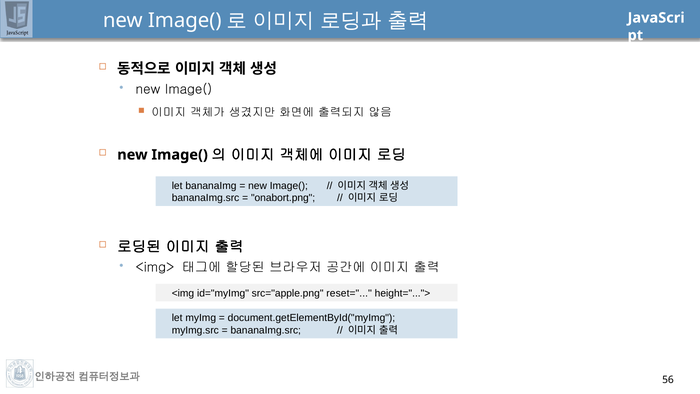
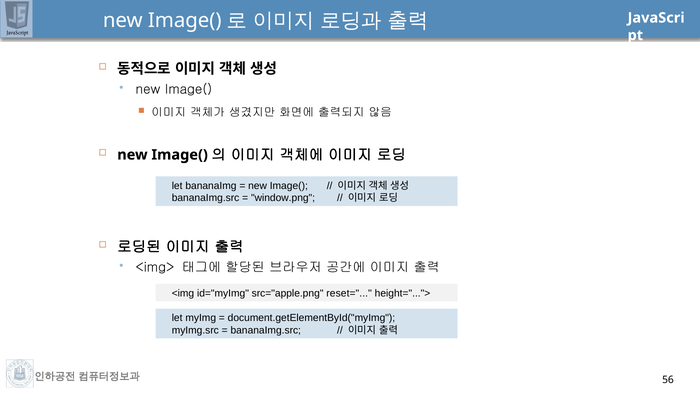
onabort.png: onabort.png -> window.png (283, 198)
